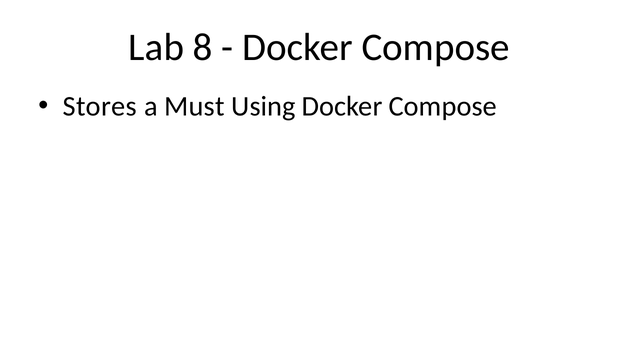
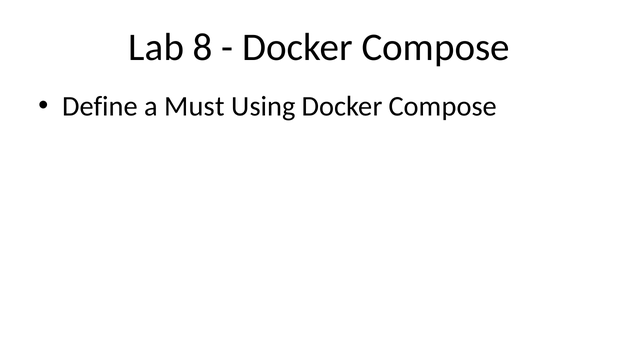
Stores: Stores -> Define (100, 106)
